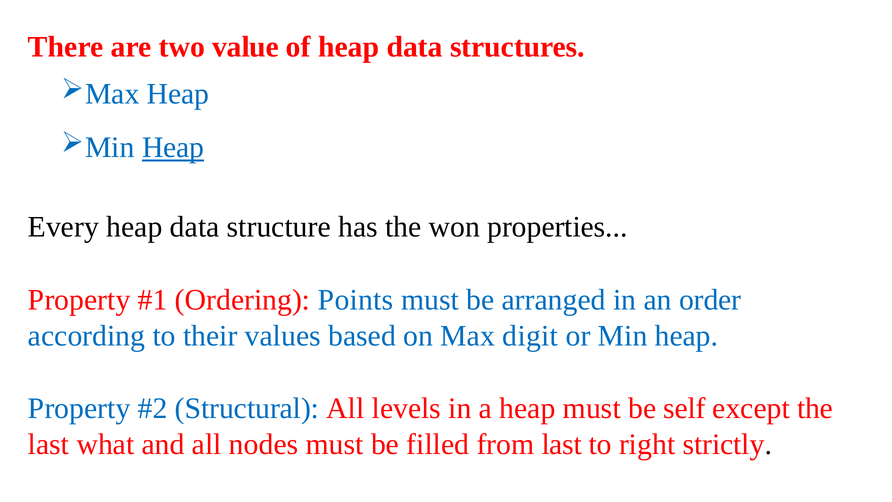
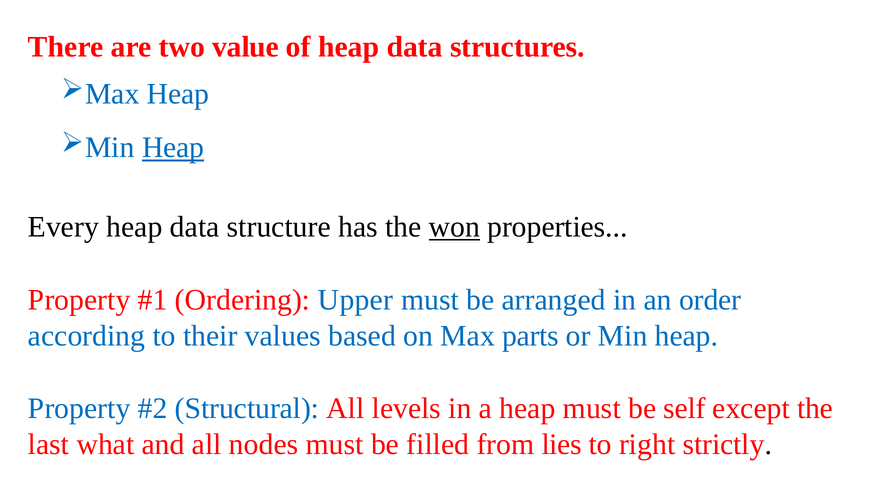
won underline: none -> present (455, 227)
Points: Points -> Upper (356, 300)
digit: digit -> parts (531, 336)
from last: last -> lies (562, 444)
